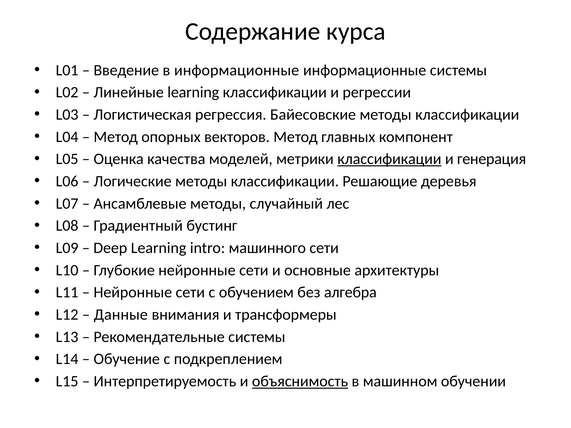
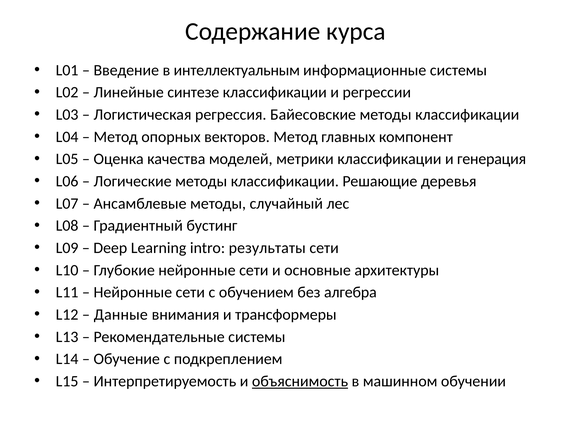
в информационные: информационные -> интеллектуальным (237, 70)
Линейные learning: learning -> синтезе (193, 92)
классификации underline: present -> none (389, 159)
машинного: машинного -> результаты (267, 248)
